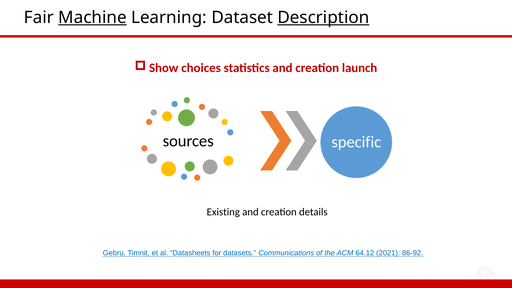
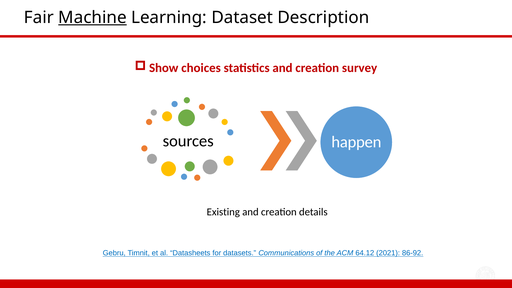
Description underline: present -> none (323, 18)
launch: launch -> survey (360, 68)
specific: specific -> happen (356, 142)
